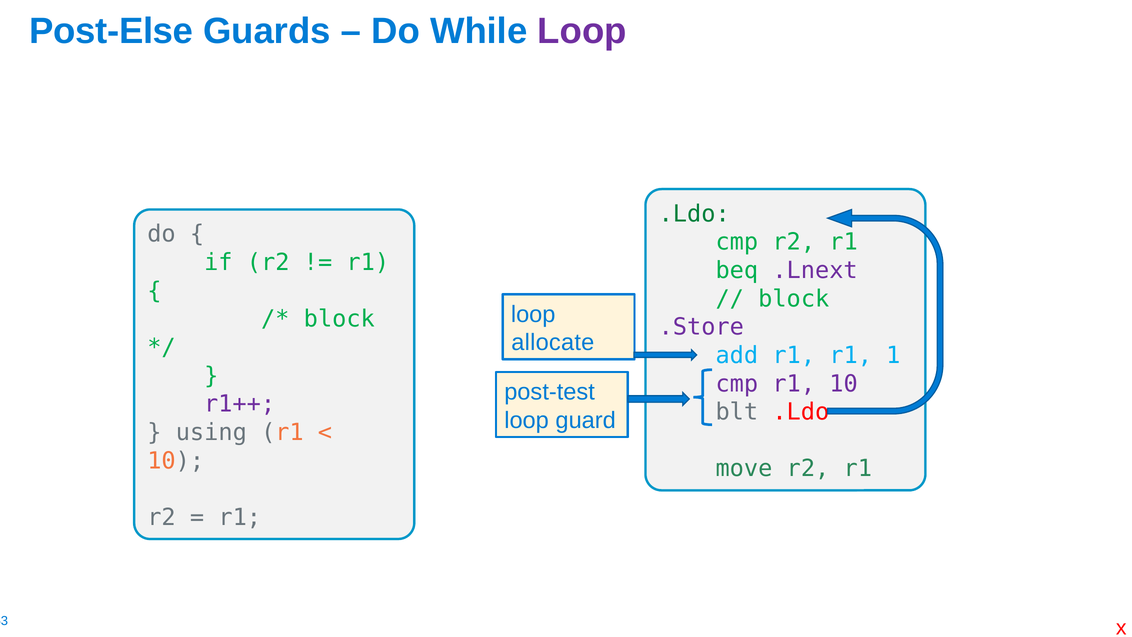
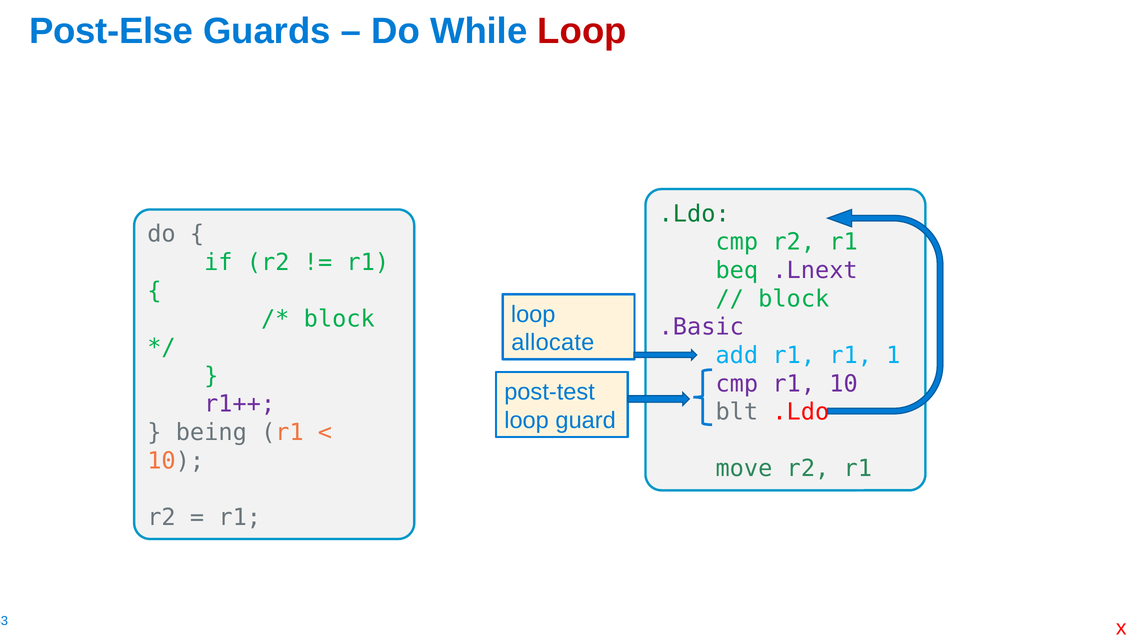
Loop colour: purple -> red (582, 31)
.Store: .Store -> .Basic (701, 327)
using: using -> being (211, 432)
